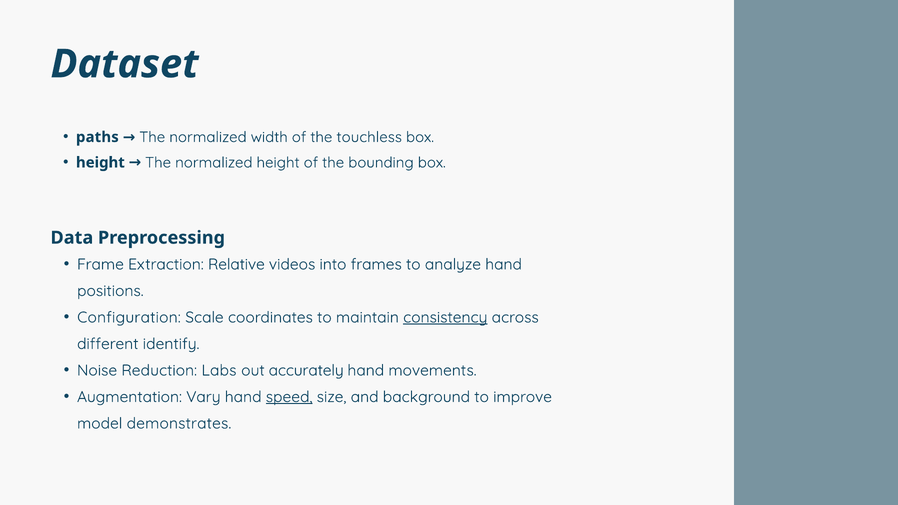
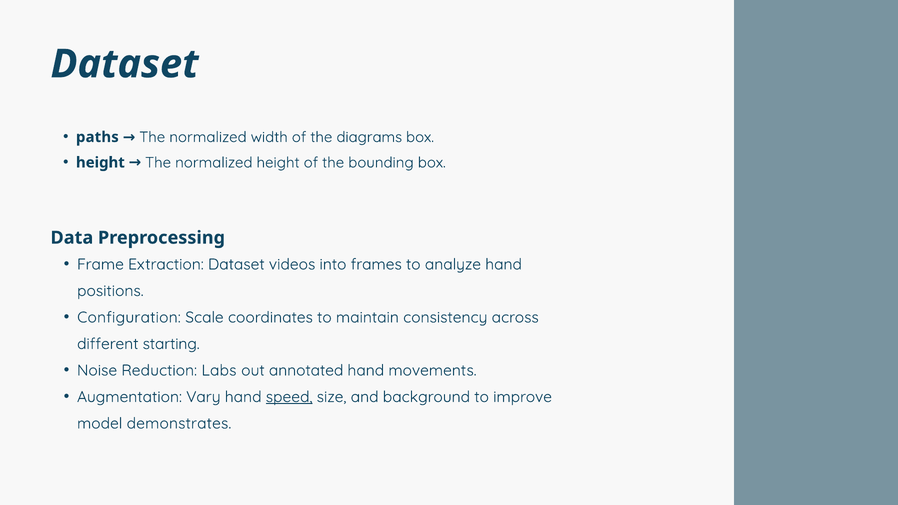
touchless: touchless -> diagrams (369, 137)
Extraction Relative: Relative -> Dataset (236, 264)
consistency underline: present -> none (445, 317)
identify: identify -> starting (171, 344)
accurately: accurately -> annotated (306, 370)
